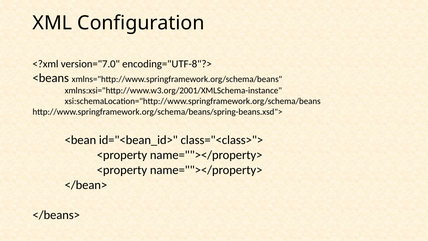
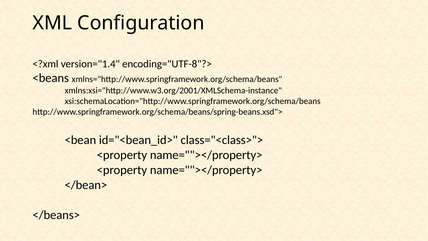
version="7.0: version="7.0 -> version="1.4 (90, 64)
